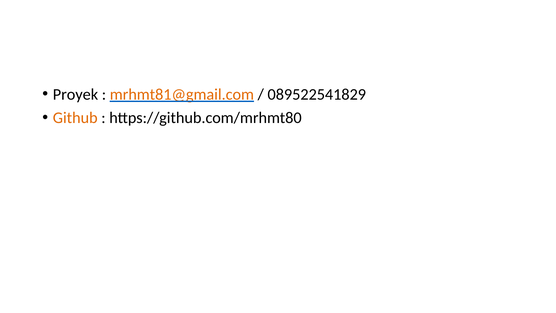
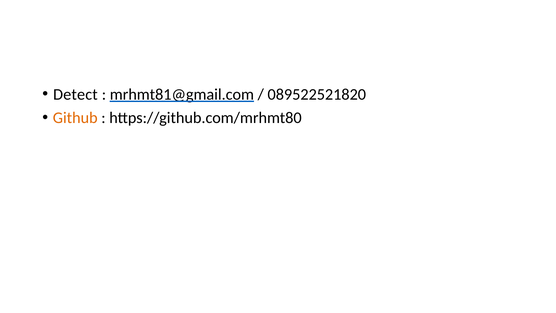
Proyek: Proyek -> Detect (75, 94)
mrhmt81@gmail.com colour: orange -> black (182, 94)
089522541829: 089522541829 -> 089522521820 (317, 94)
